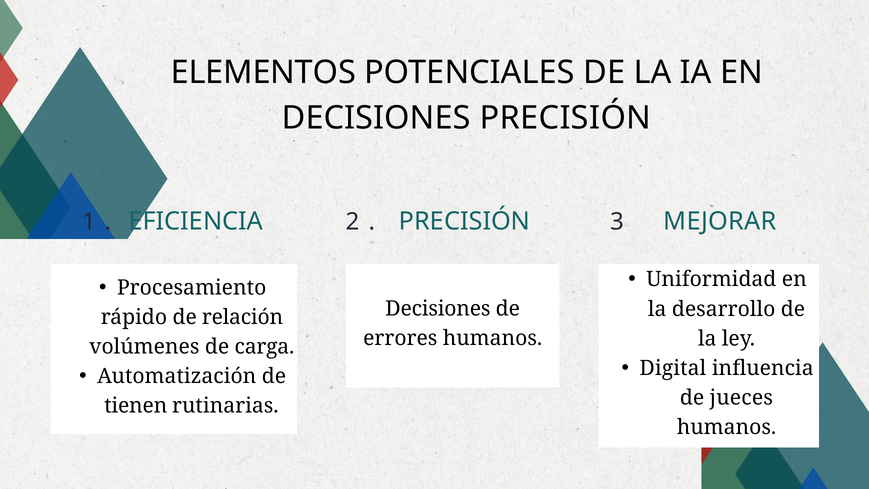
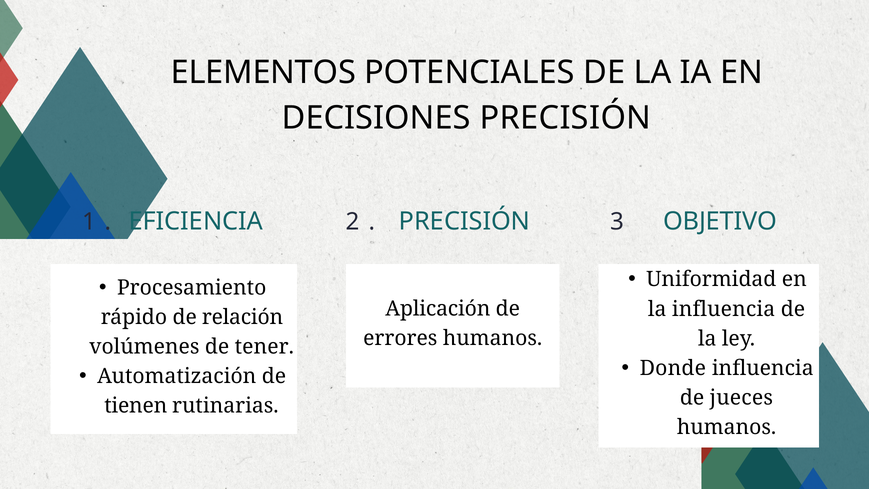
MEJORAR: MEJORAR -> OBJETIVO (720, 221)
Decisiones: Decisiones -> Aplicación (438, 309)
la desarrollo: desarrollo -> influencia (724, 309)
carga: carga -> tener (264, 347)
Digital: Digital -> Donde (673, 368)
